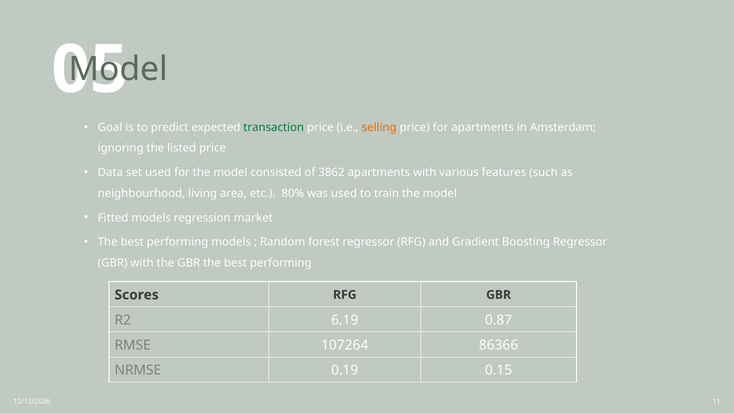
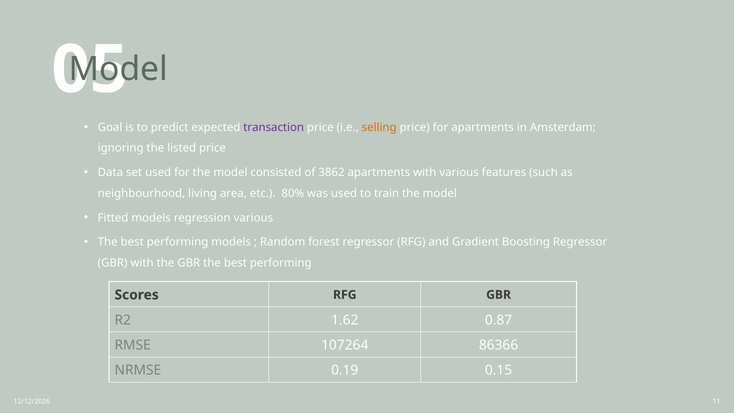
transaction colour: green -> purple (274, 127)
regression market: market -> various (253, 218)
6.19: 6.19 -> 1.62 (345, 320)
